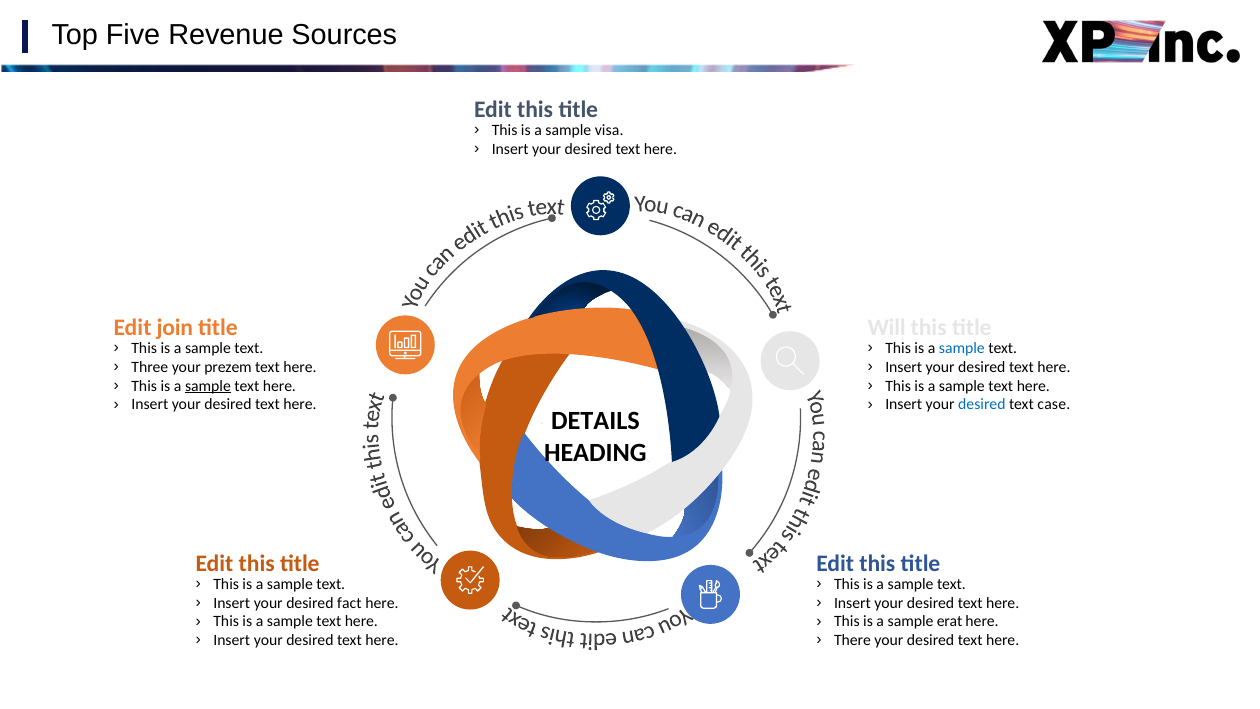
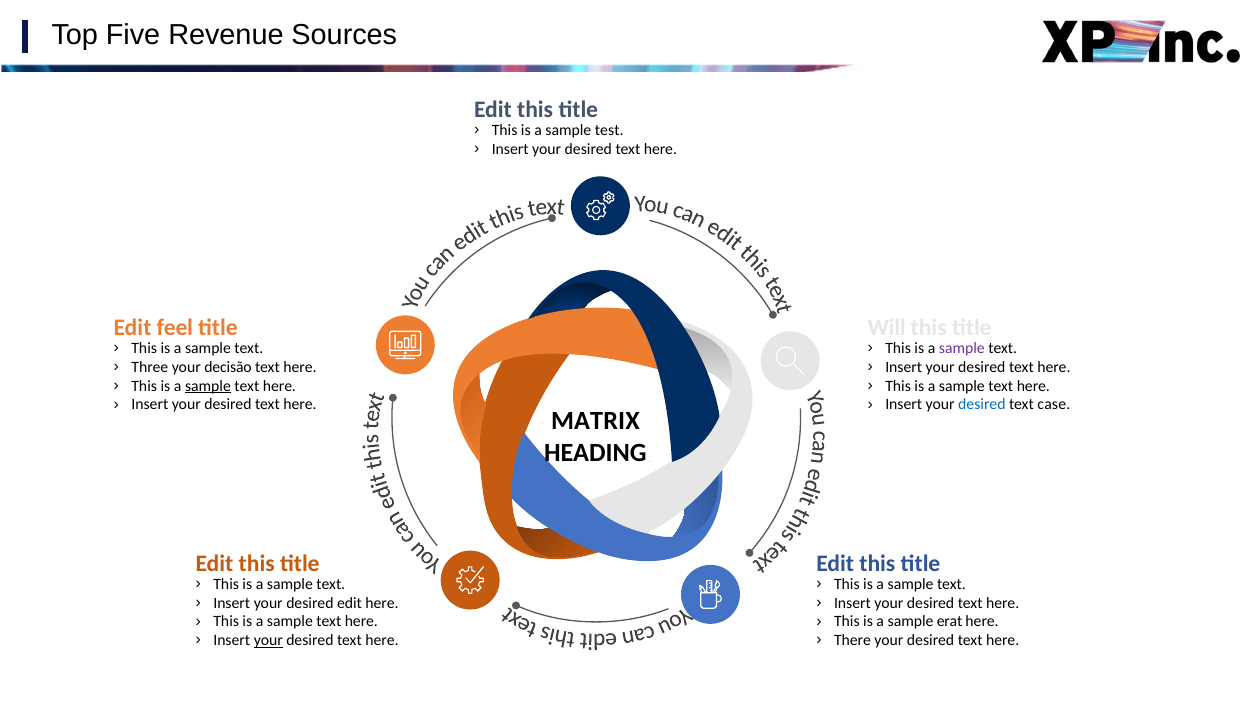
visa: visa -> test (609, 130)
join: join -> feel (175, 328)
sample colour: blue -> purple (962, 348)
prezem: prezem -> decisão (228, 367)
DETAILS: DETAILS -> MATRIX (595, 421)
desired fact: fact -> edit (350, 603)
your underline: none -> present (268, 640)
